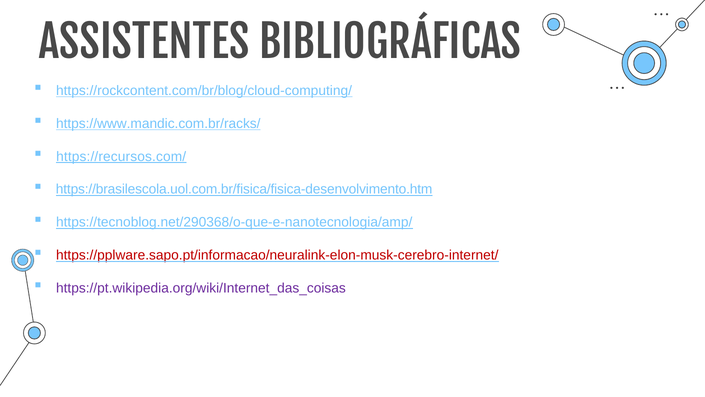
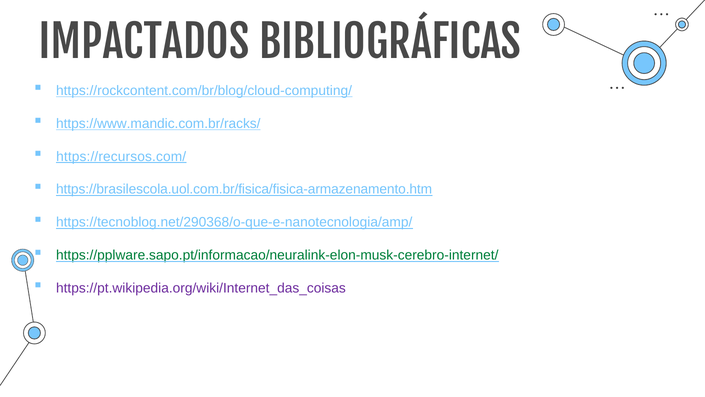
ASSISTENTES: ASSISTENTES -> IMPACTADOS (144, 43)
https://brasilescola.uol.com.br/fisica/fisica-desenvolvimento.htm: https://brasilescola.uol.com.br/fisica/fisica-desenvolvimento.htm -> https://brasilescola.uol.com.br/fisica/fisica-armazenamento.htm (244, 189)
https://pplware.sapo.pt/informacao/neuralink-elon-musk-cerebro-internet/ colour: red -> green (277, 255)
